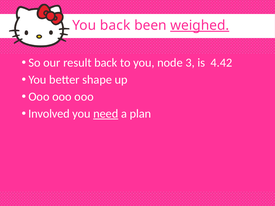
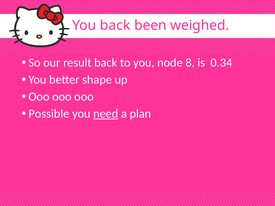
weighed underline: present -> none (200, 25)
3: 3 -> 8 (190, 63)
4.42: 4.42 -> 0.34 (221, 63)
Involved: Involved -> Possible (49, 114)
